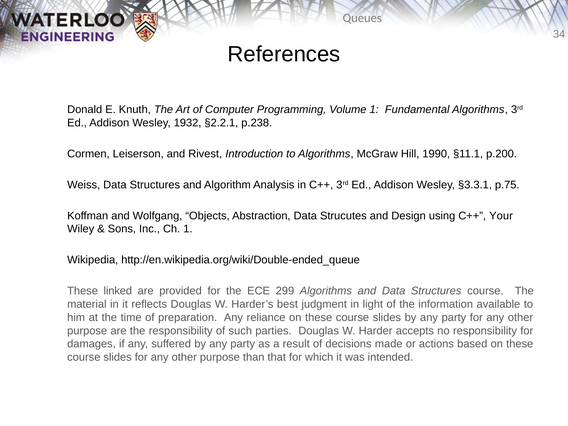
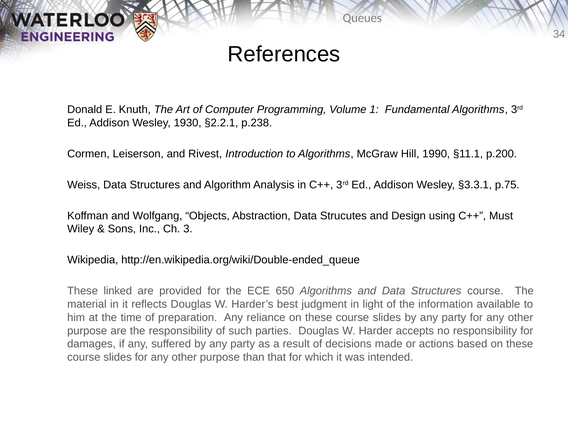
1932: 1932 -> 1930 (188, 123)
Your: Your -> Must (501, 216)
Ch 1: 1 -> 3 (188, 229)
299: 299 -> 650 (285, 291)
